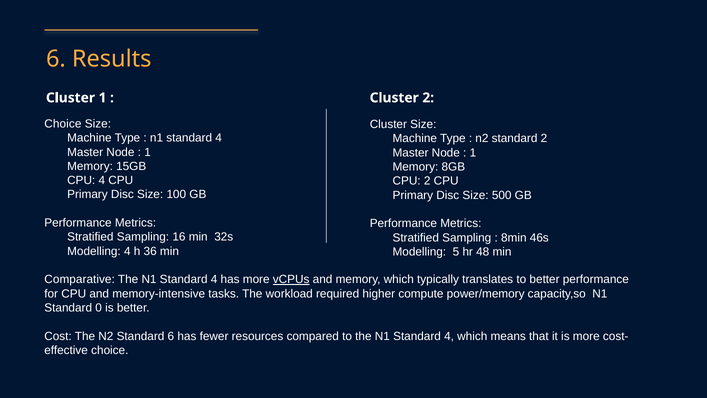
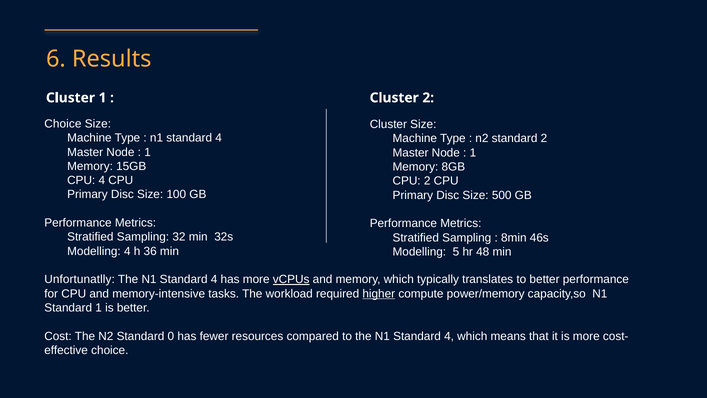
16: 16 -> 32 (179, 237)
Comparative: Comparative -> Unfortunatlly (80, 279)
higher underline: none -> present (379, 293)
Standard 0: 0 -> 1 (99, 308)
Standard 6: 6 -> 0 (171, 336)
